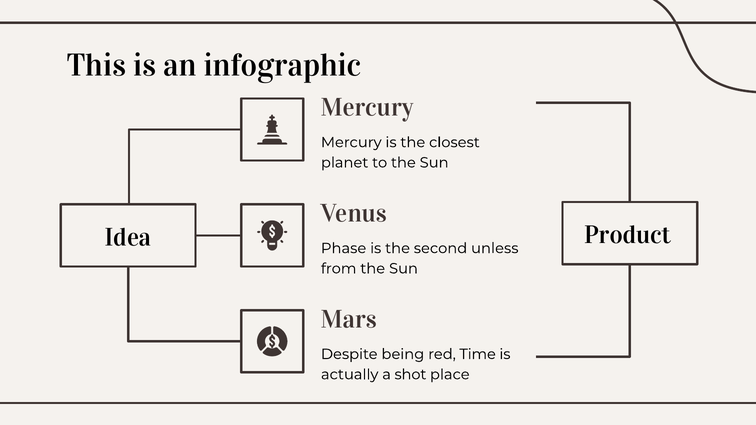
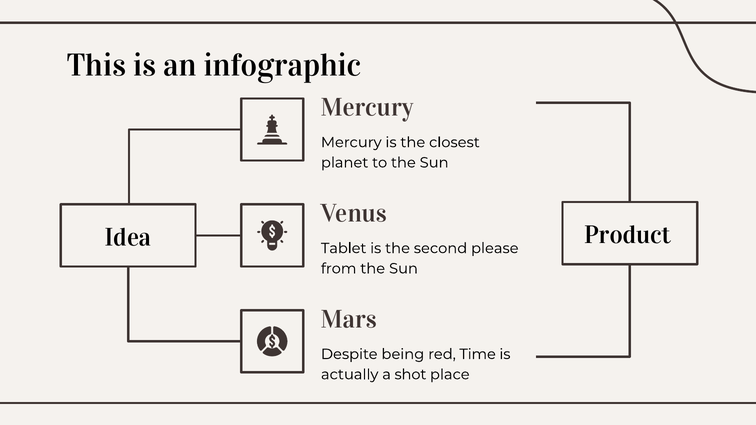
Phase: Phase -> Tablet (344, 248)
unless: unless -> please (495, 248)
